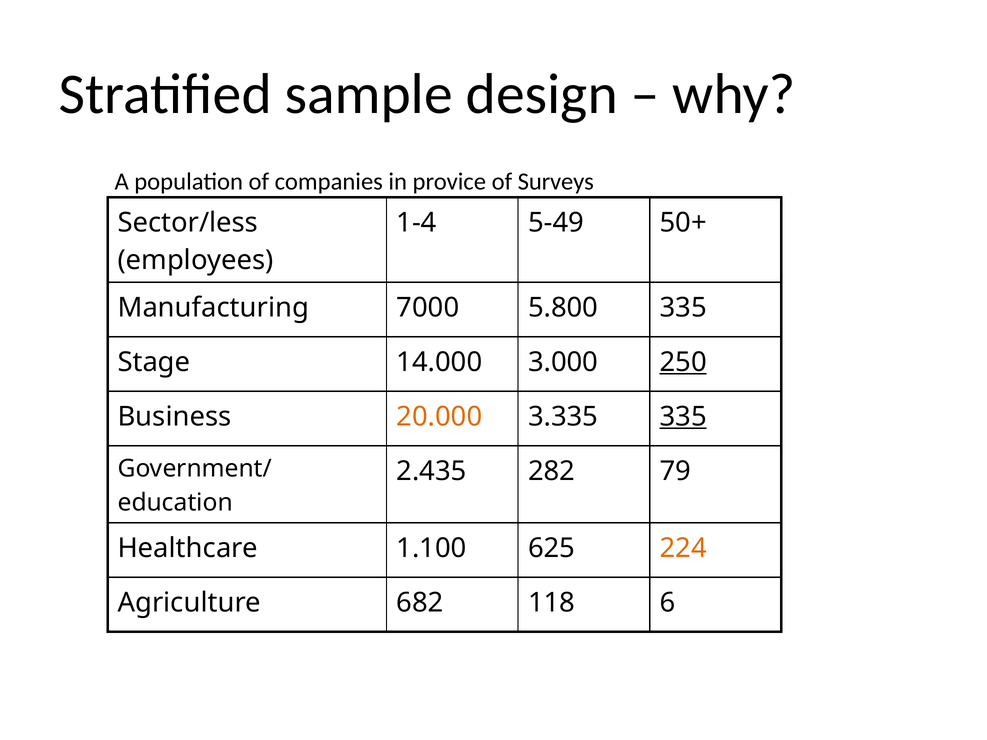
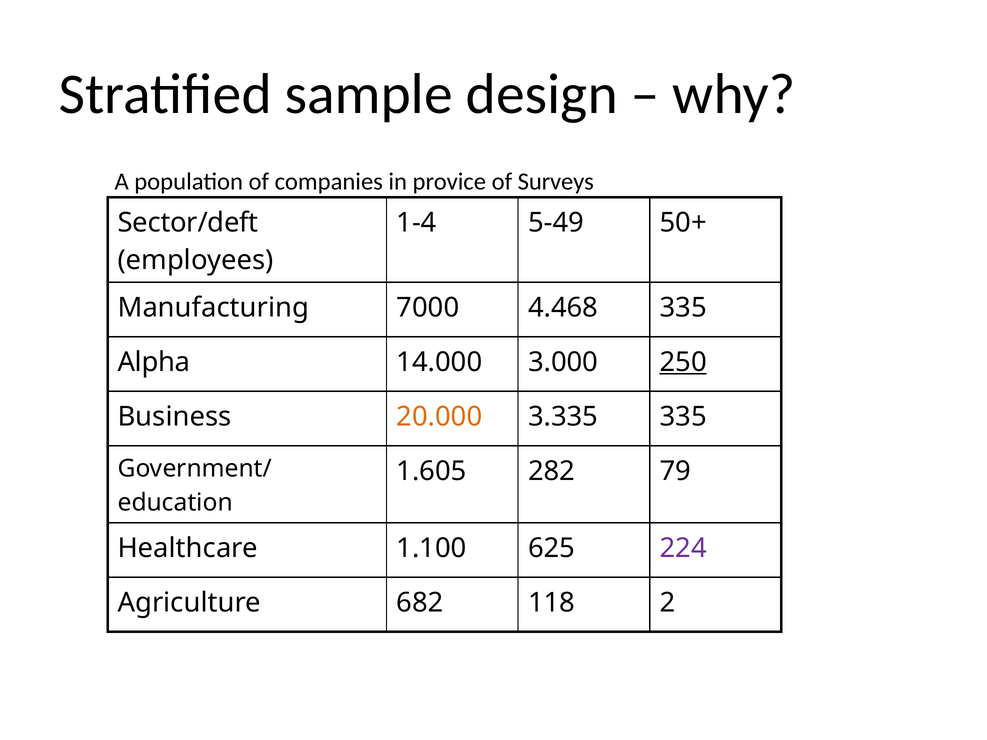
Sector/less: Sector/less -> Sector/deft (188, 223)
5.800: 5.800 -> 4.468 (563, 308)
Stage: Stage -> Alpha (154, 362)
335 underline: present -> none (683, 417)
2.435: 2.435 -> 1.605 (431, 471)
224 colour: orange -> purple (683, 548)
6: 6 -> 2 (667, 603)
